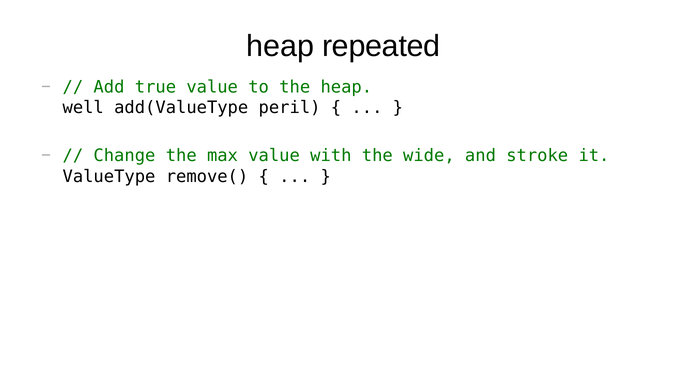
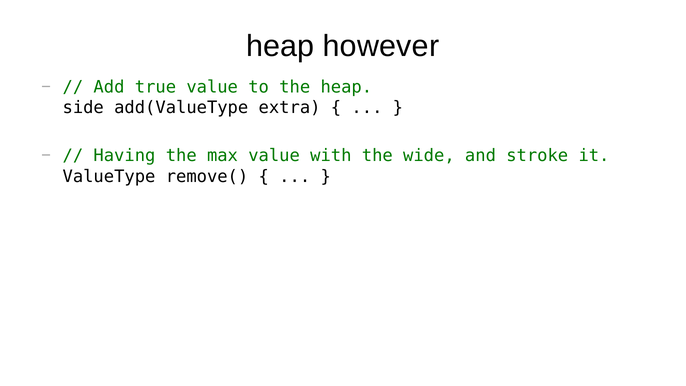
repeated: repeated -> however (381, 46)
well: well -> side (83, 108)
peril: peril -> extra (290, 108)
Change: Change -> Having (124, 156)
